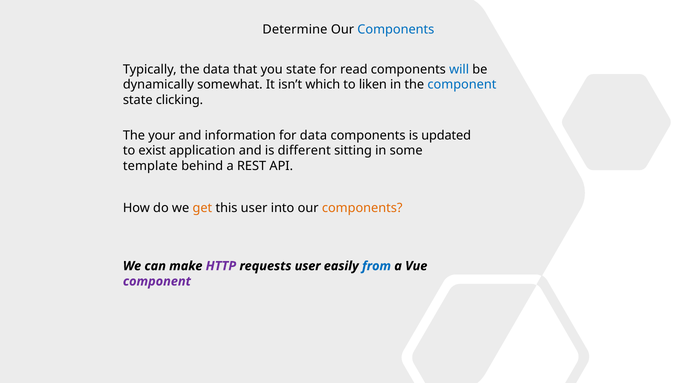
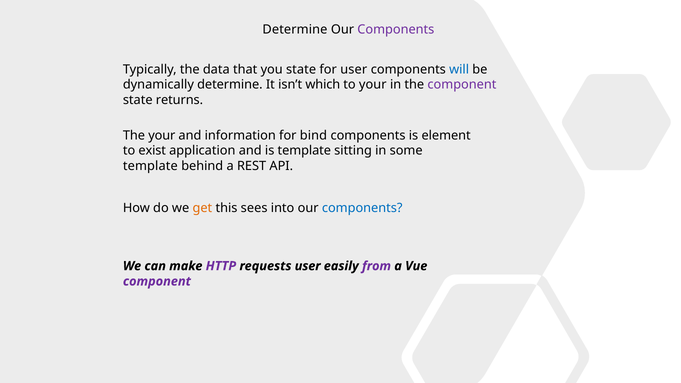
Components colour: blue -> purple (396, 30)
for read: read -> user (354, 69)
dynamically somewhat: somewhat -> determine (230, 85)
to liken: liken -> your (373, 85)
component colour: blue -> purple (462, 85)
clicking: clicking -> returns (179, 100)
for data: data -> bind (313, 135)
updated: updated -> element (446, 135)
is different: different -> template (304, 151)
this user: user -> sees (254, 208)
components colour: orange -> blue (362, 208)
from colour: blue -> purple (377, 266)
